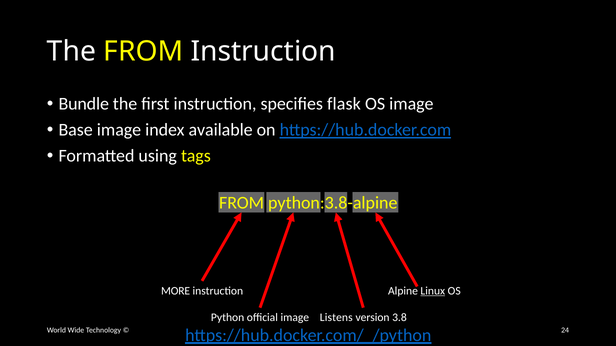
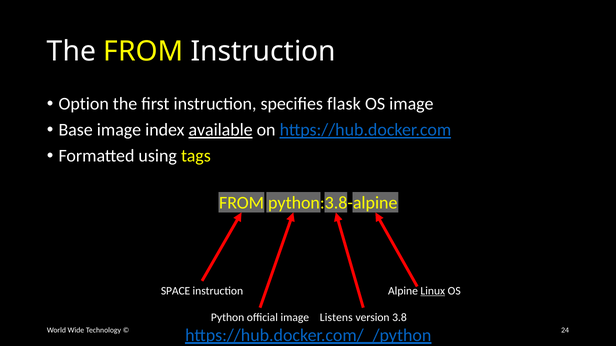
Bundle: Bundle -> Option (84, 104)
available underline: none -> present (221, 130)
MORE: MORE -> SPACE (176, 291)
